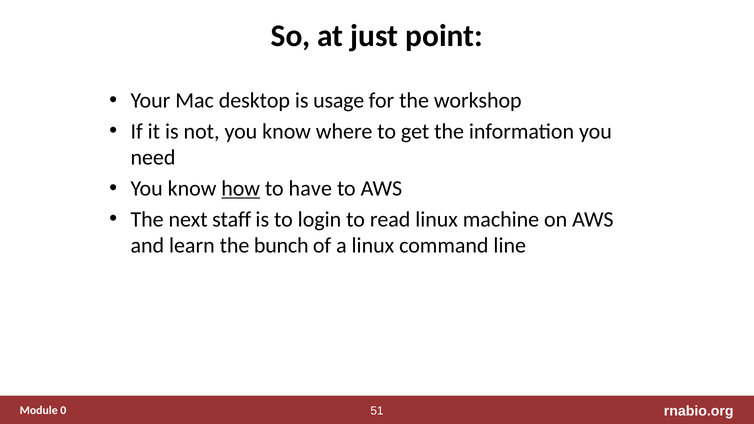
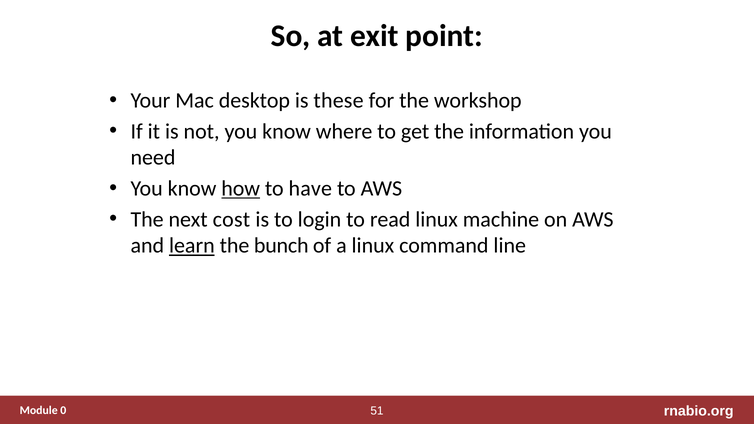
just: just -> exit (374, 36)
usage: usage -> these (339, 101)
staff: staff -> cost (231, 219)
learn underline: none -> present (192, 246)
